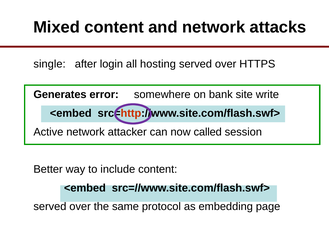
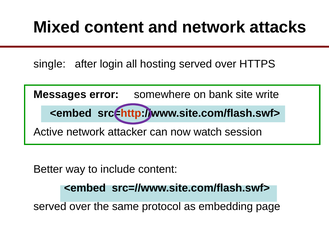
Generates: Generates -> Messages (60, 95)
called: called -> watch (208, 132)
